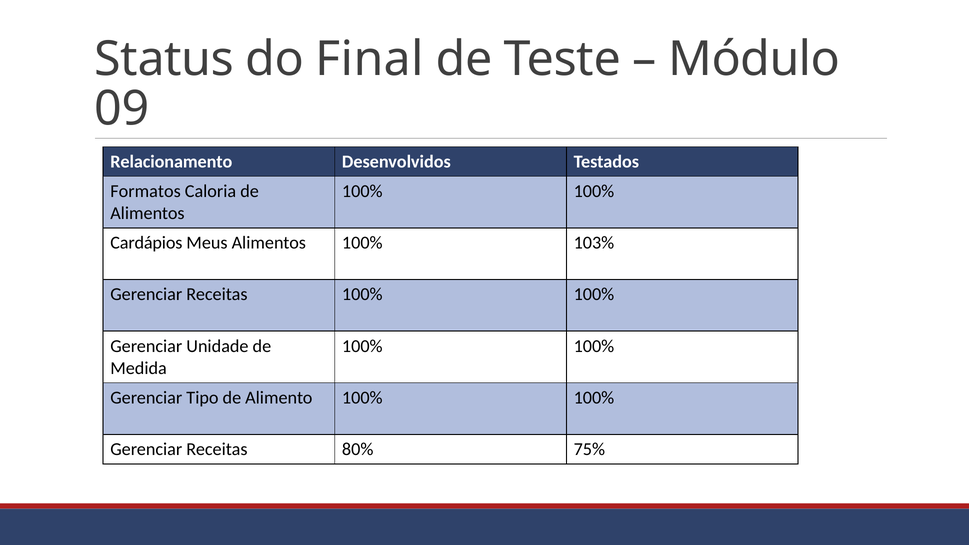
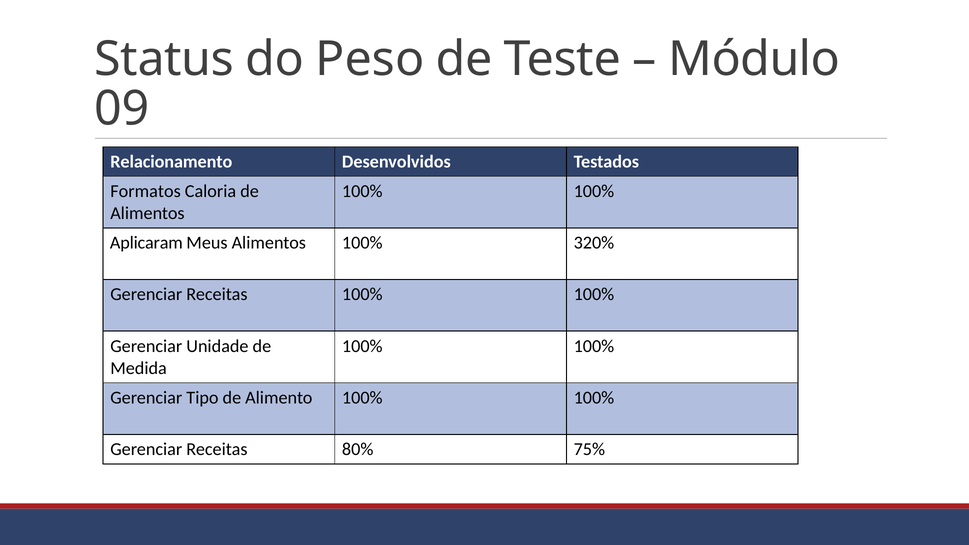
Final: Final -> Peso (370, 59)
Cardápios: Cardápios -> Aplicaram (146, 243)
103%: 103% -> 320% (594, 243)
